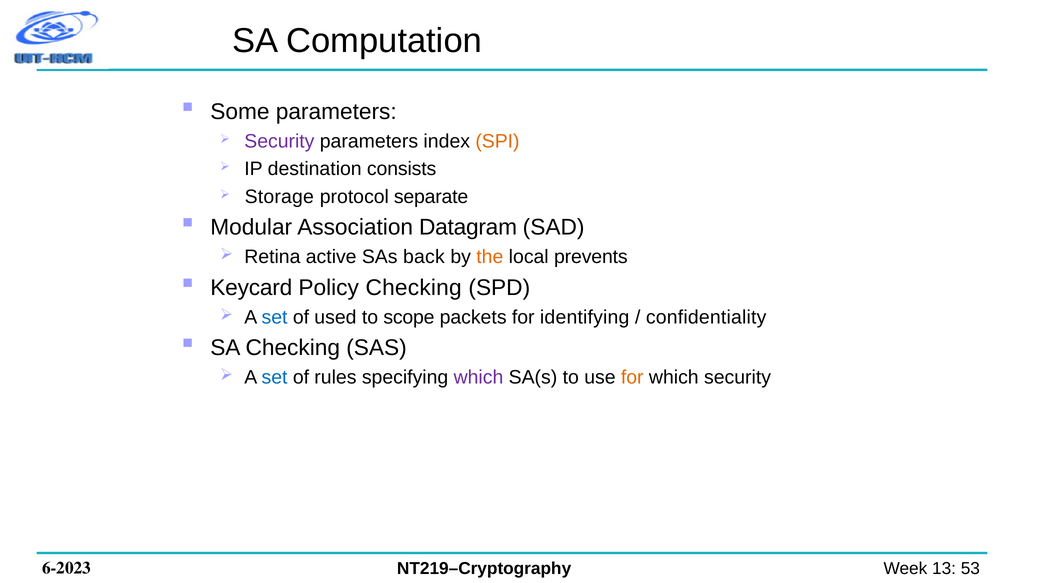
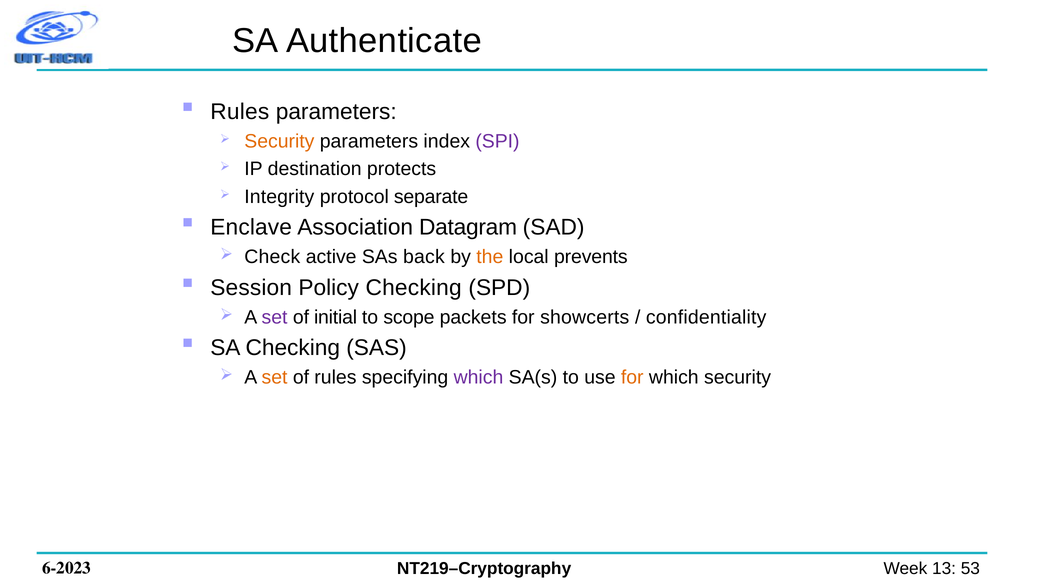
Computation: Computation -> Authenticate (384, 41)
Some: Some -> Rules (240, 112)
Security colour: purple -> orange (279, 141)
SPI colour: orange -> purple (497, 141)
consists: consists -> protects (402, 169)
Storage: Storage -> Integrity (279, 197)
Modular: Modular -> Enclave (251, 227)
Retina: Retina -> Check (272, 257)
Keycard: Keycard -> Session (251, 288)
set colour: blue -> purple (274, 317)
used: used -> initial (336, 317)
identifying: identifying -> showcerts (585, 317)
set colour: blue -> orange (274, 378)
